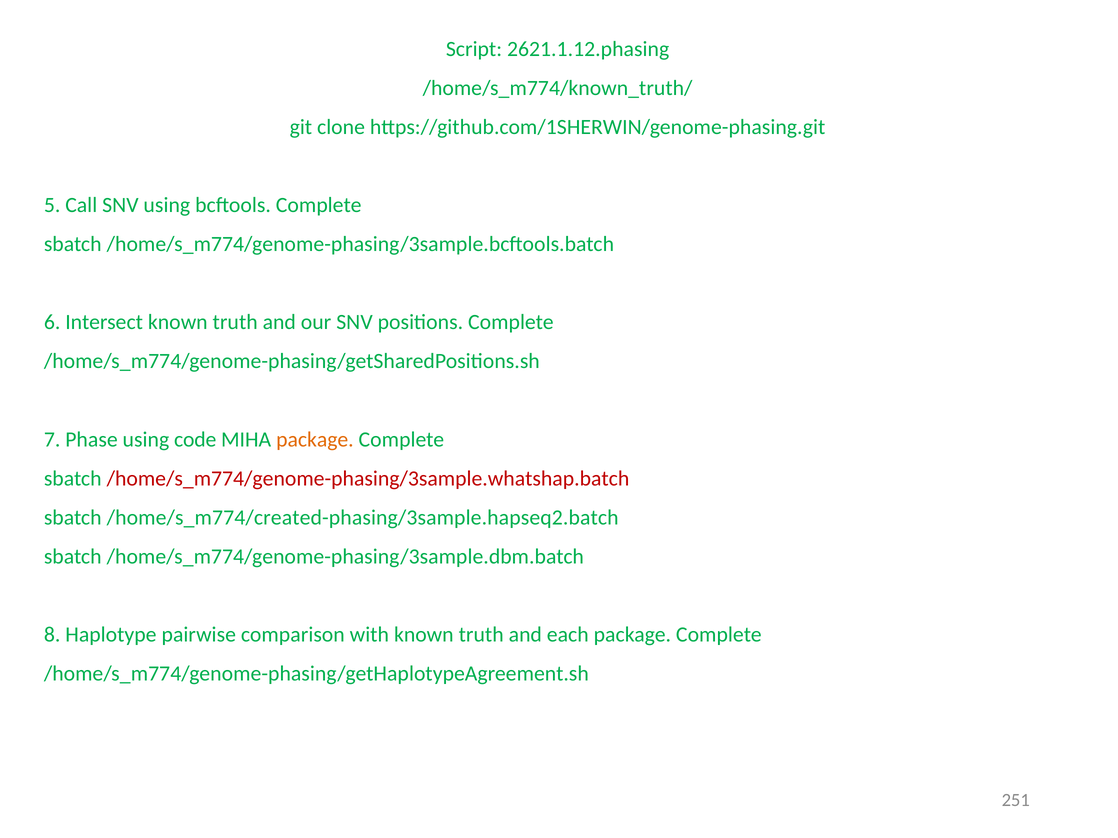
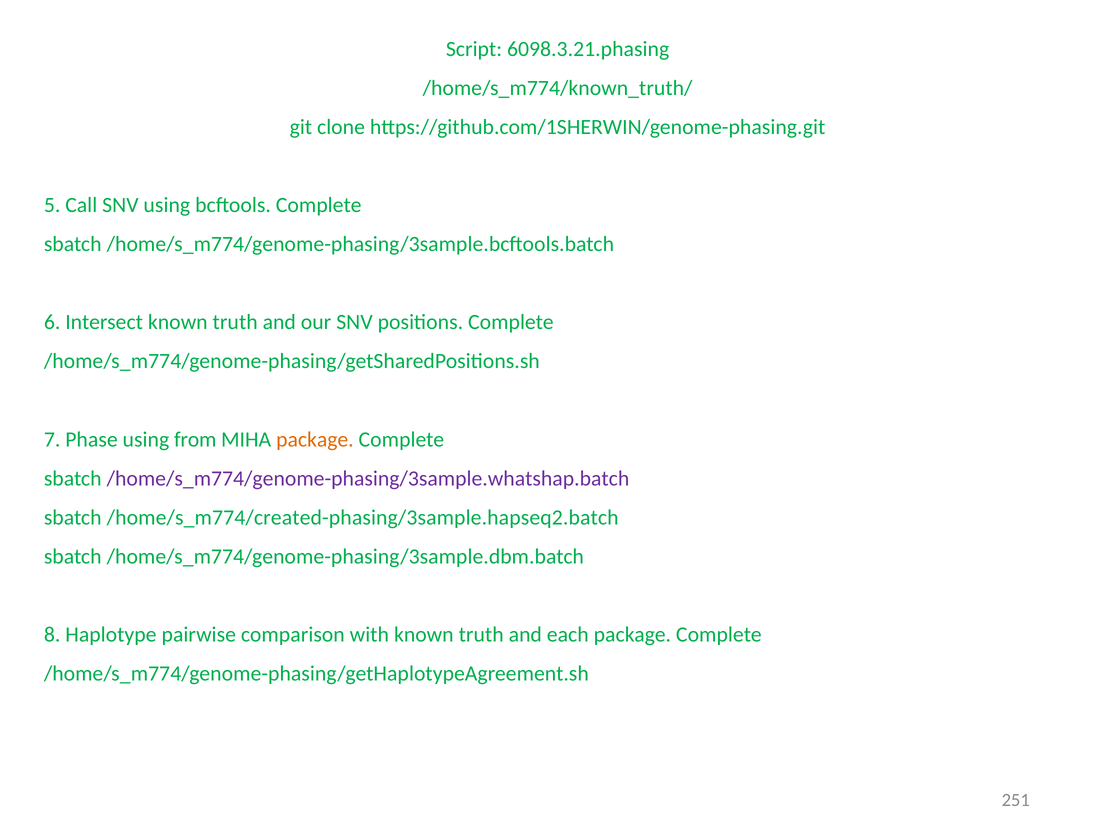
2621.1.12.phasing: 2621.1.12.phasing -> 6098.3.21.phasing (588, 49)
code: code -> from (195, 440)
/home/s_m774/genome-phasing/3sample.whatshap.batch colour: red -> purple (368, 479)
